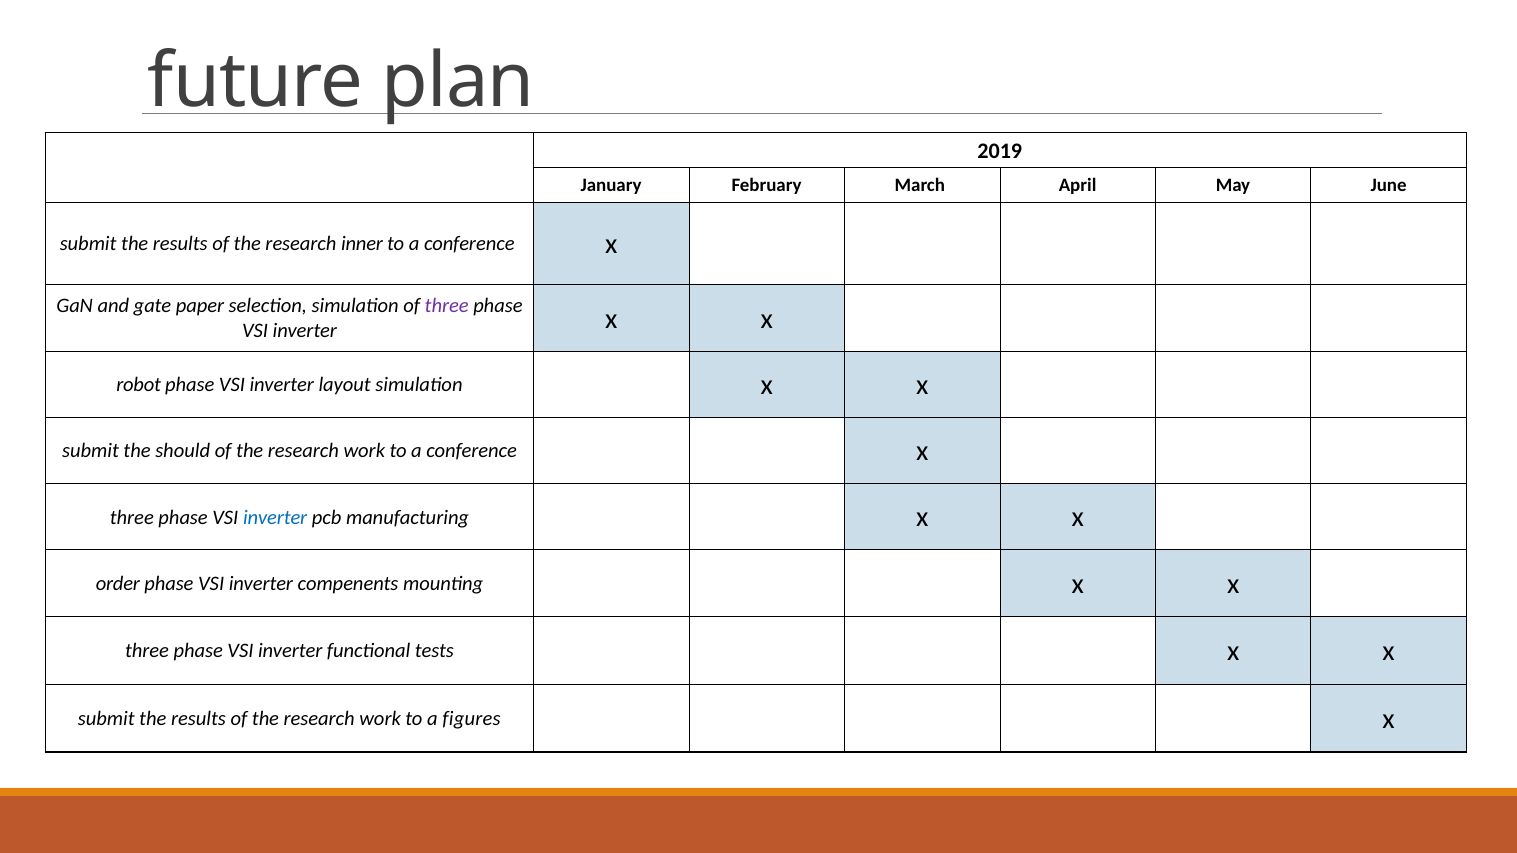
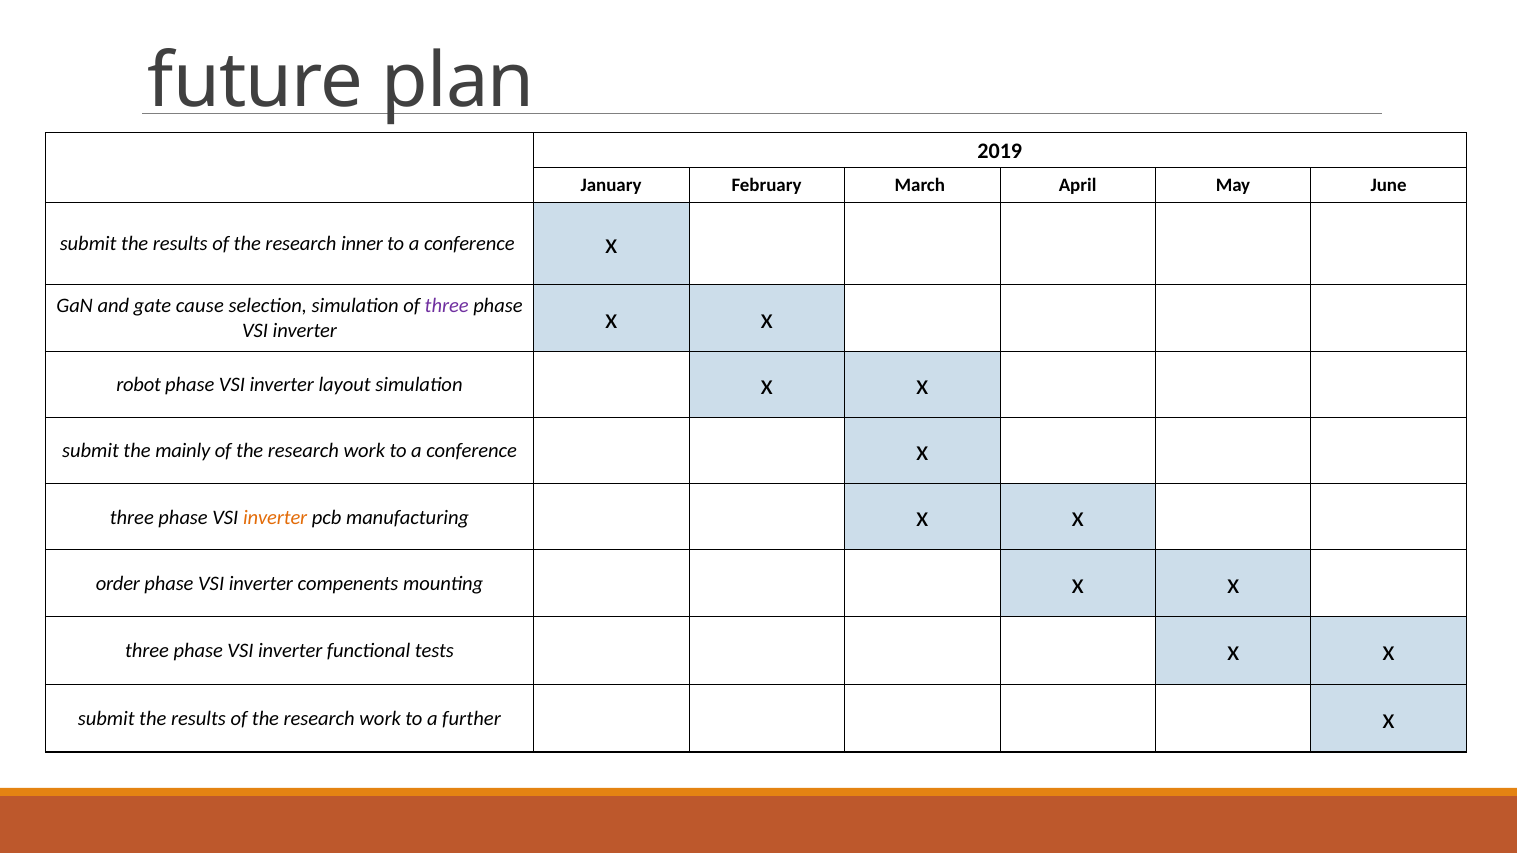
paper: paper -> cause (200, 306)
should: should -> mainly (183, 451)
inverter colour: blue -> orange (275, 518)
figures: figures -> further (472, 719)
